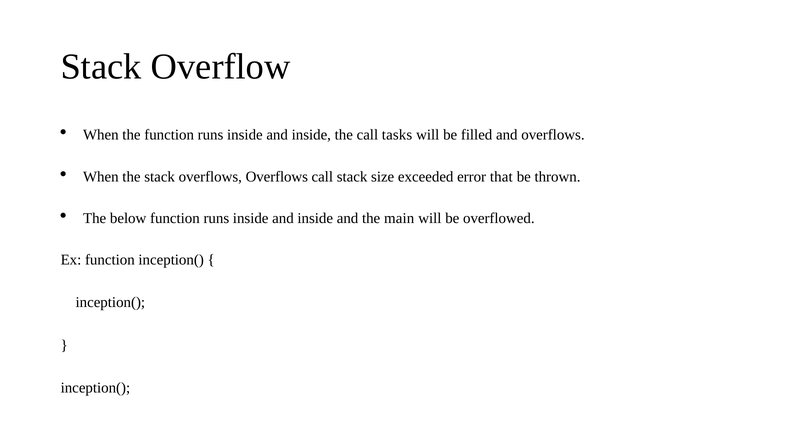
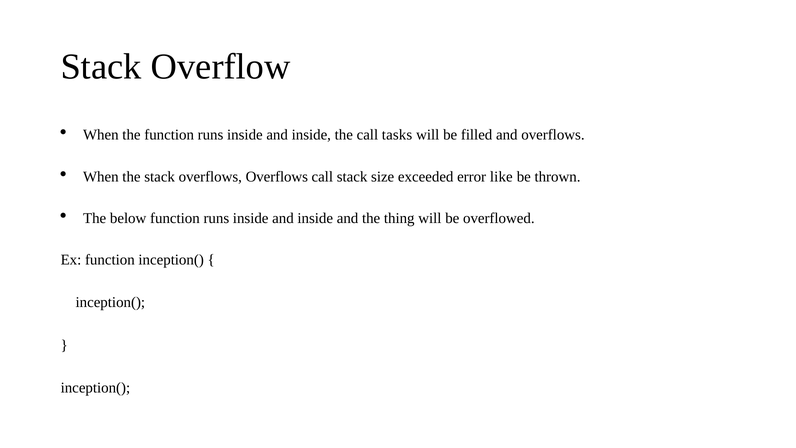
that: that -> like (501, 176)
main: main -> thing (399, 218)
